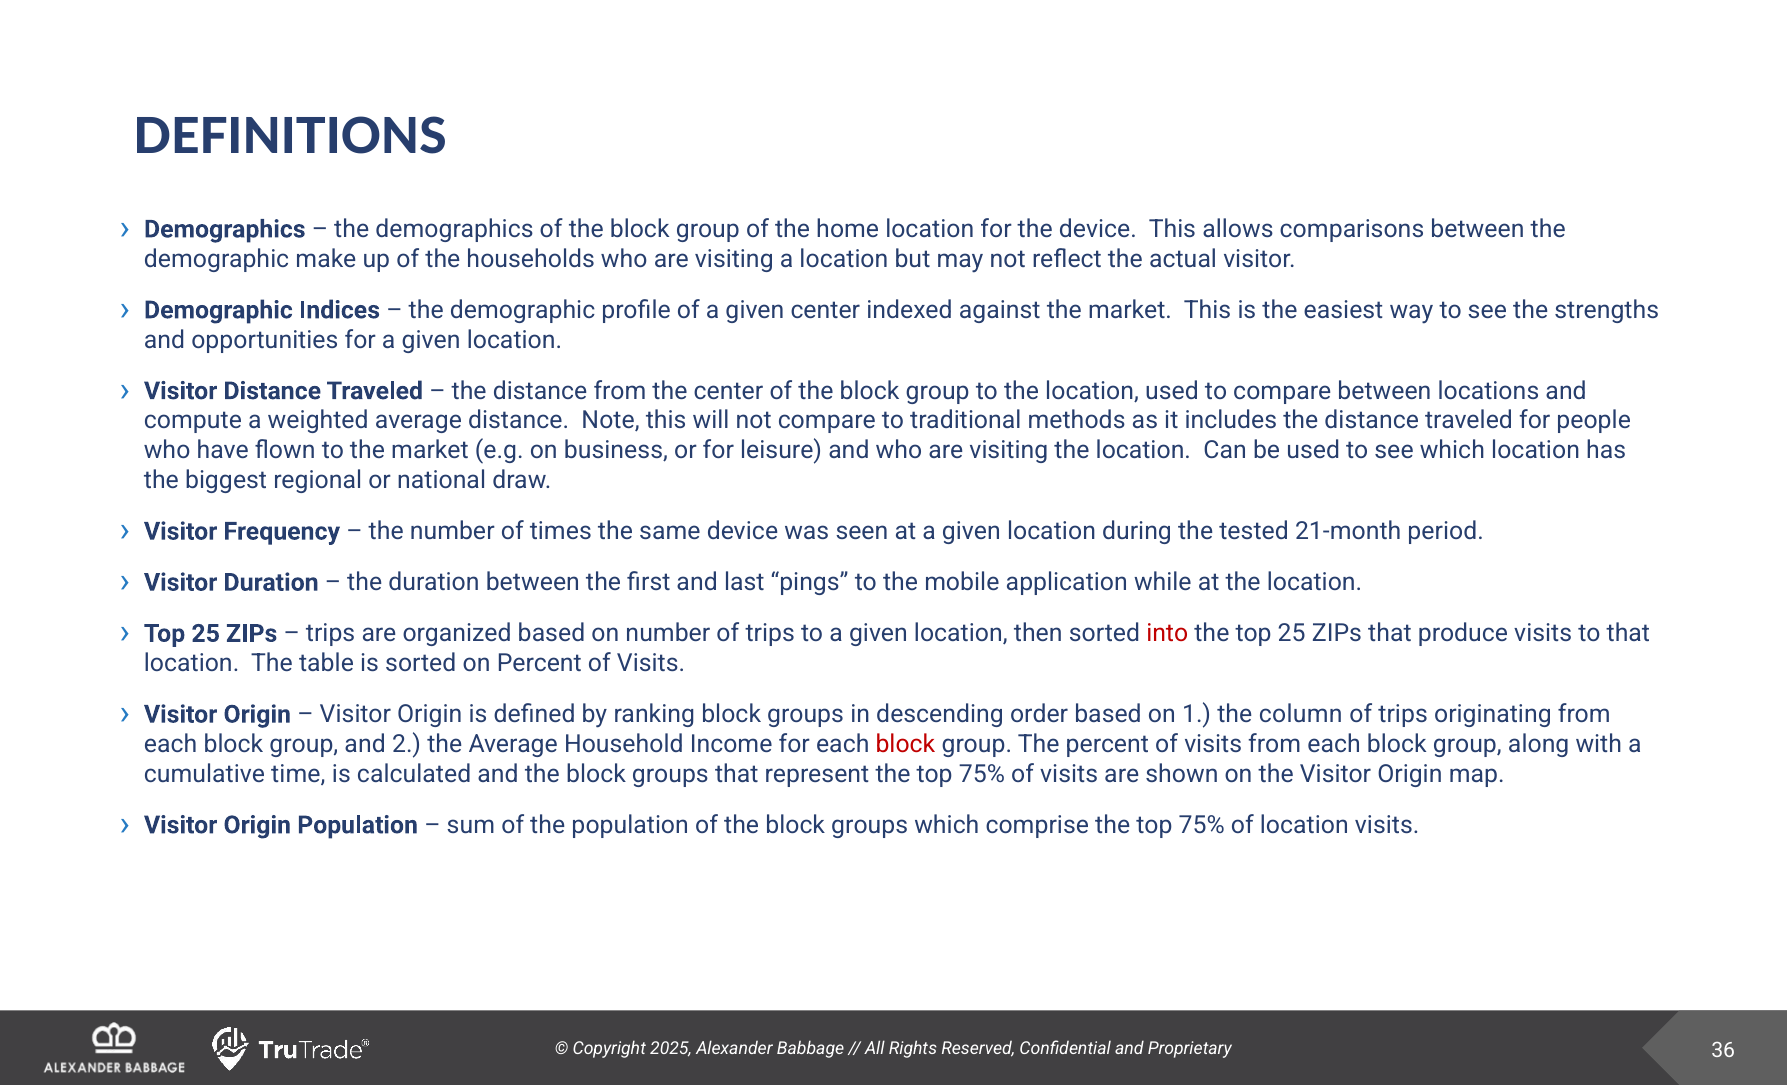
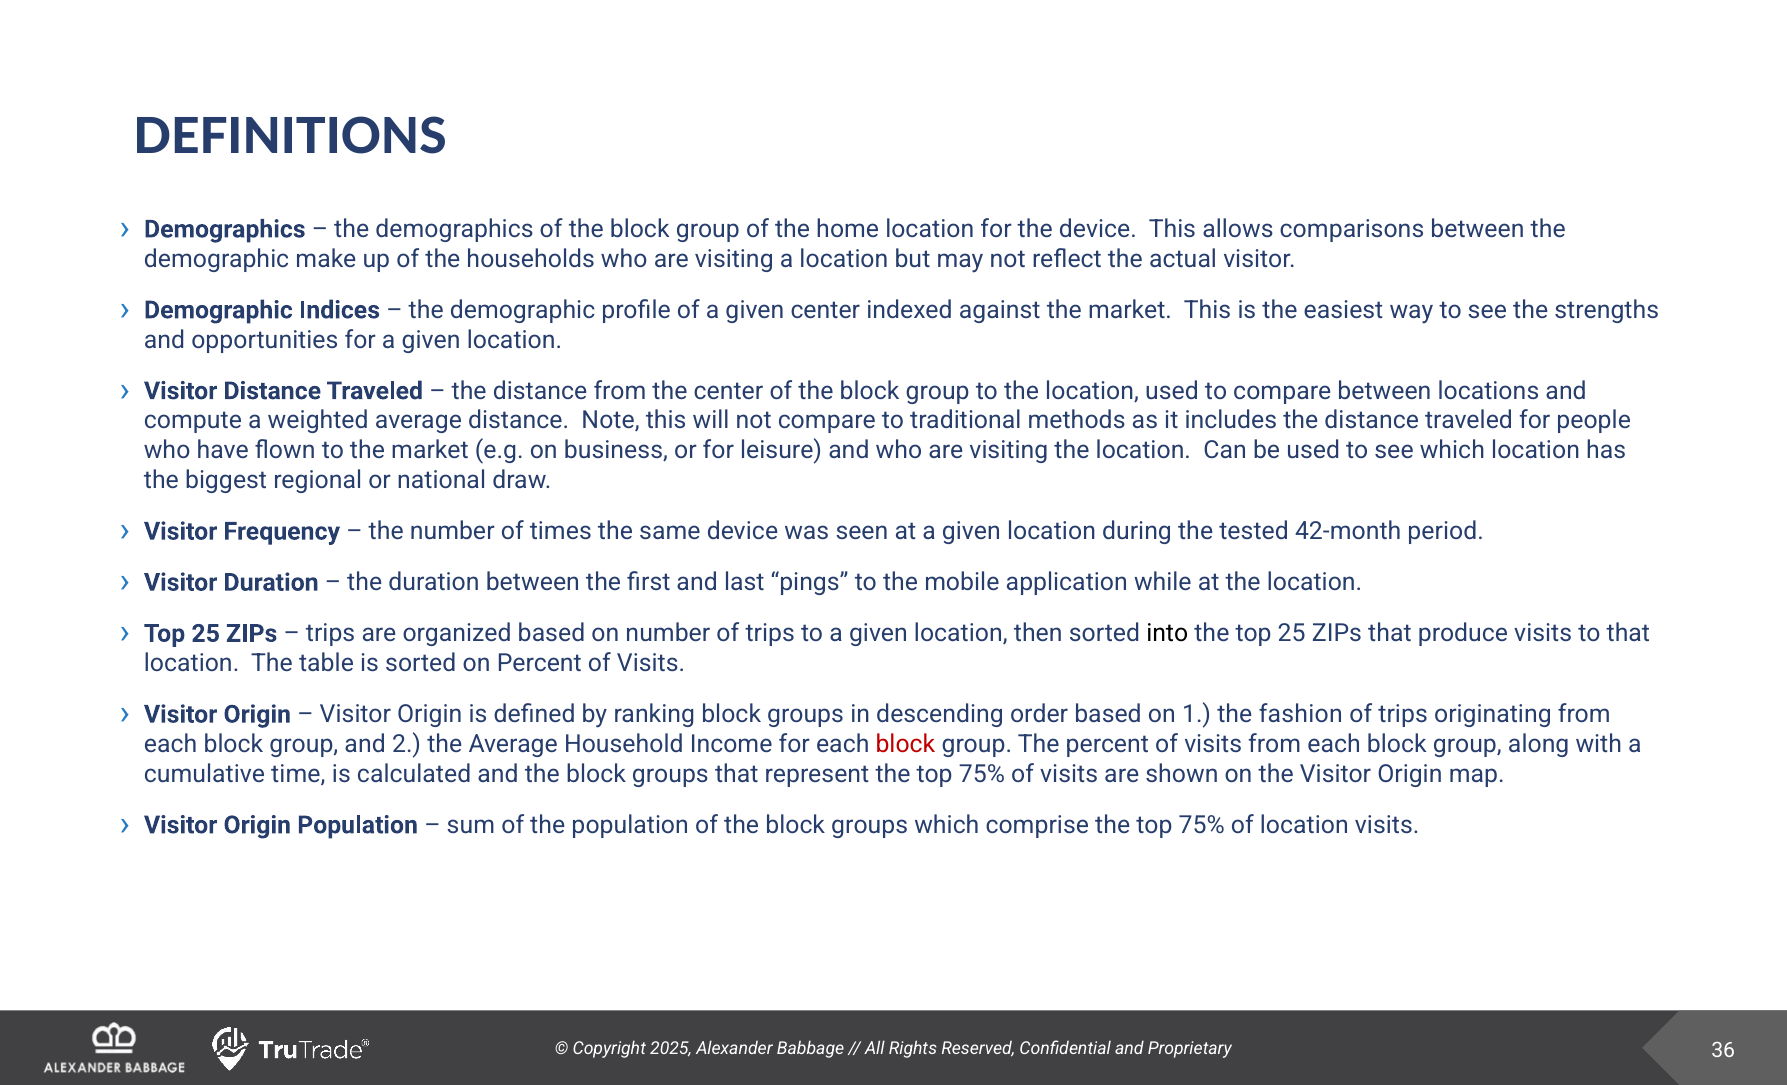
21-month: 21-month -> 42-month (1348, 531)
into colour: red -> black (1167, 634)
column: column -> fashion (1301, 714)
